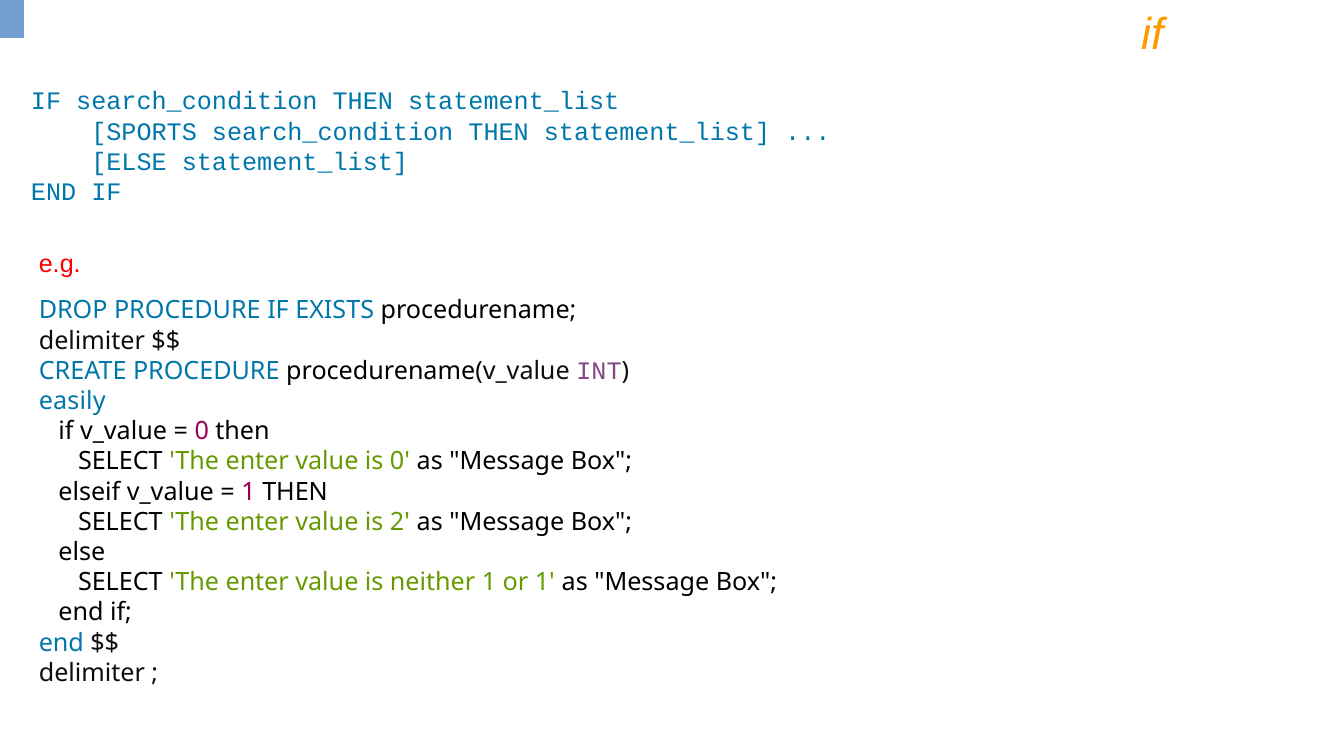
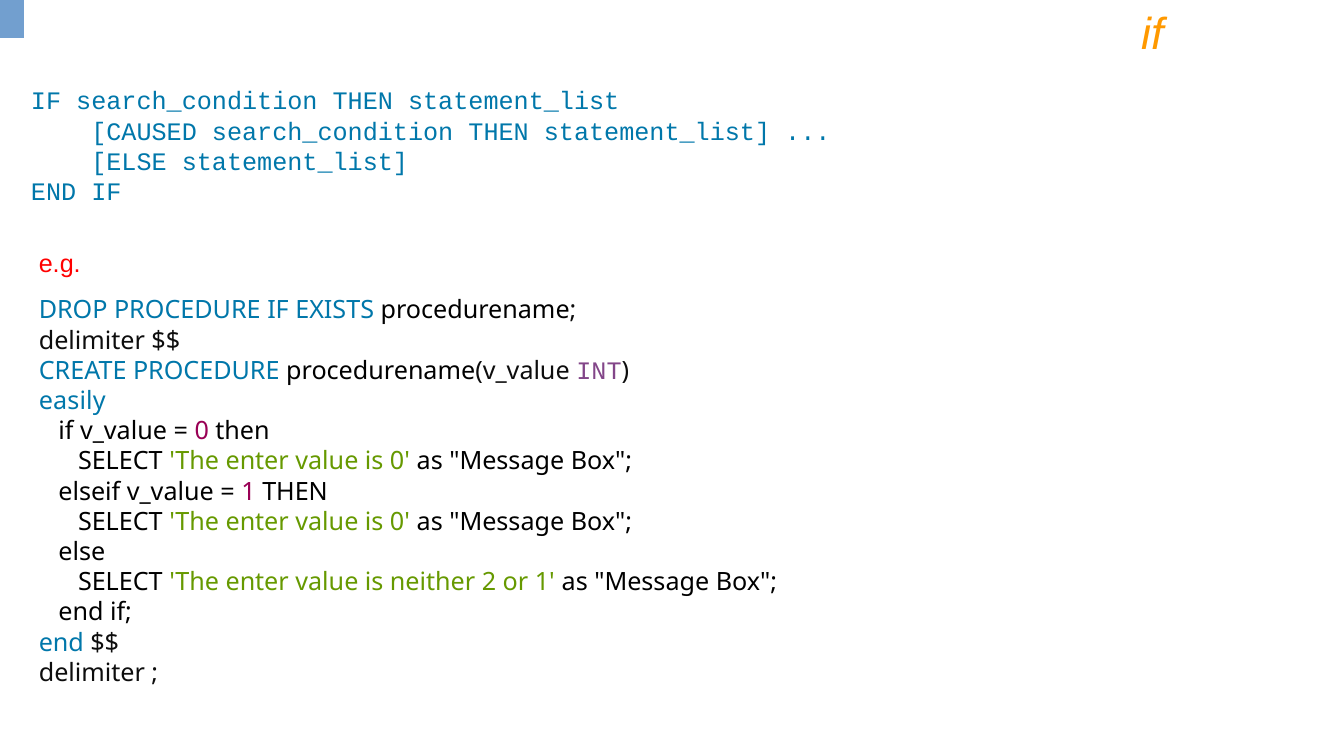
SPORTS: SPORTS -> CAUSED (144, 132)
2: 2 -> 0 (400, 521)
neither 1: 1 -> 2 (489, 582)
